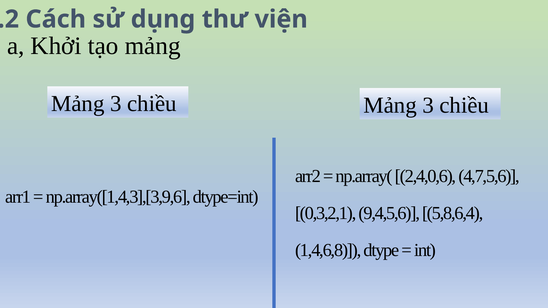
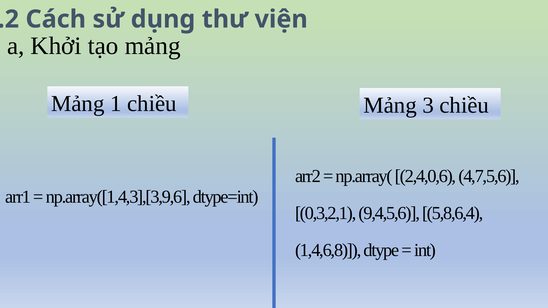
3: 3 -> 1 (116, 104)
